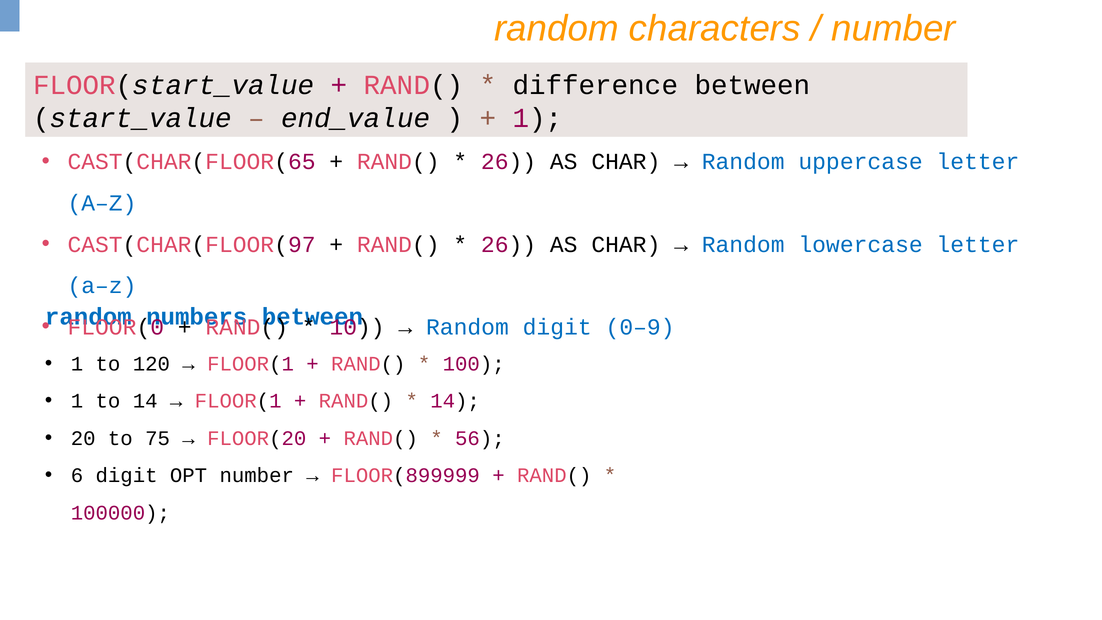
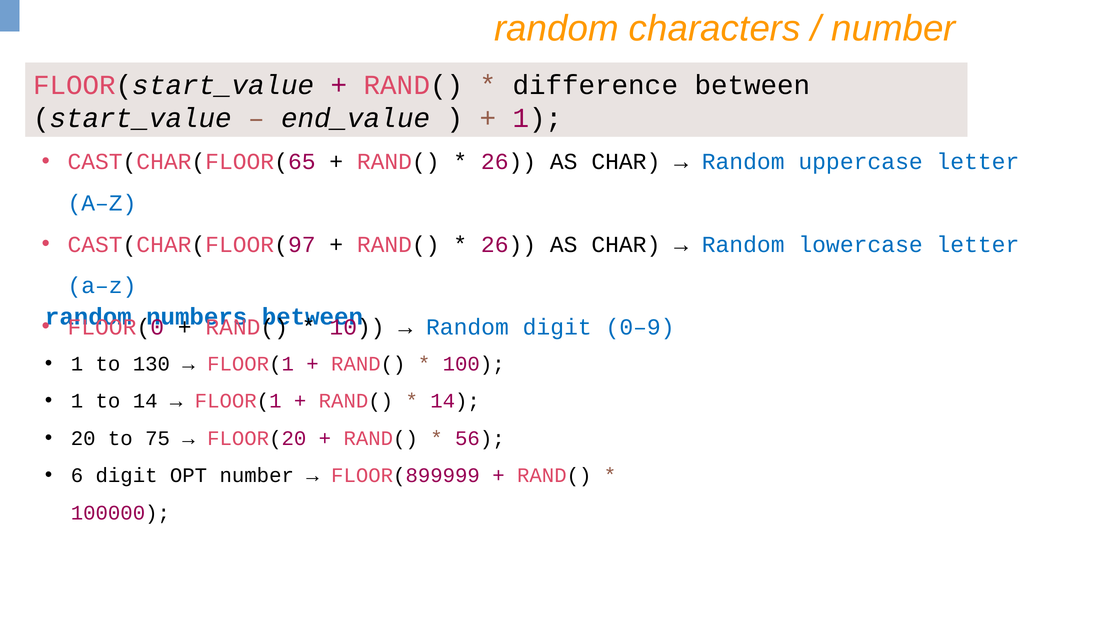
120: 120 -> 130 (151, 364)
